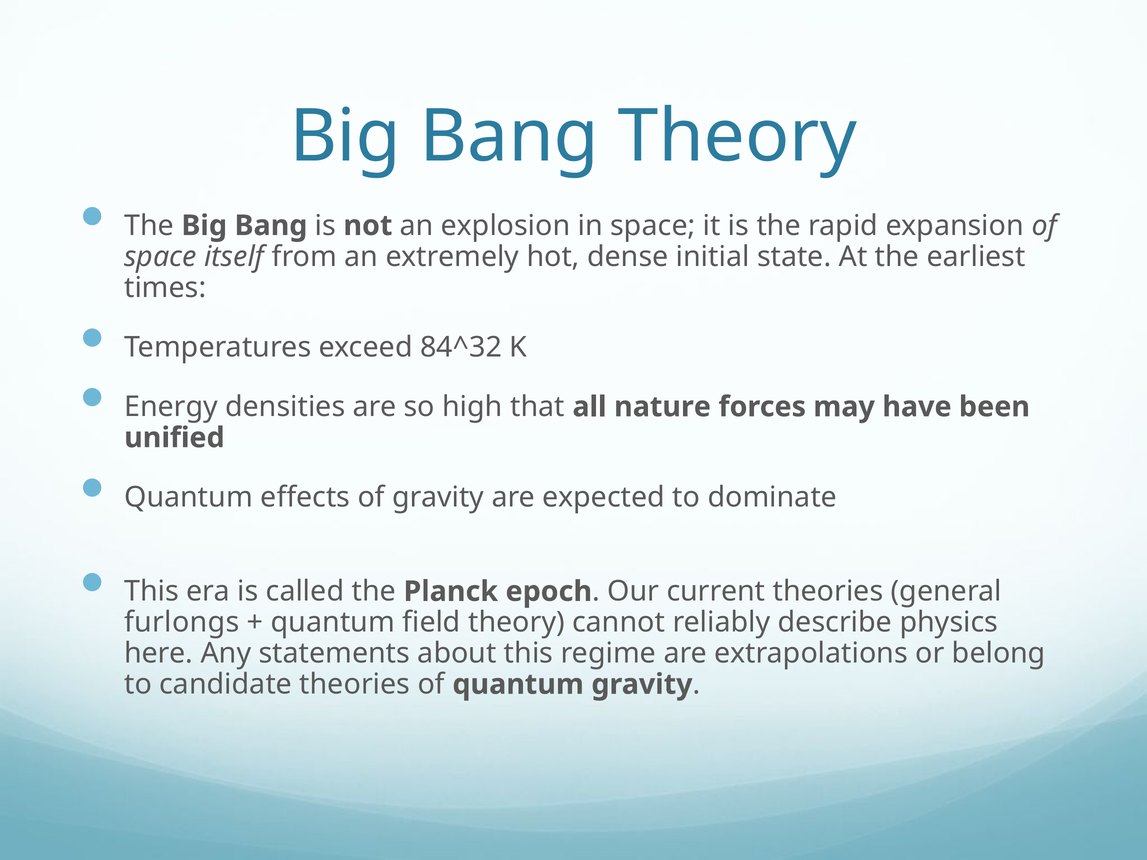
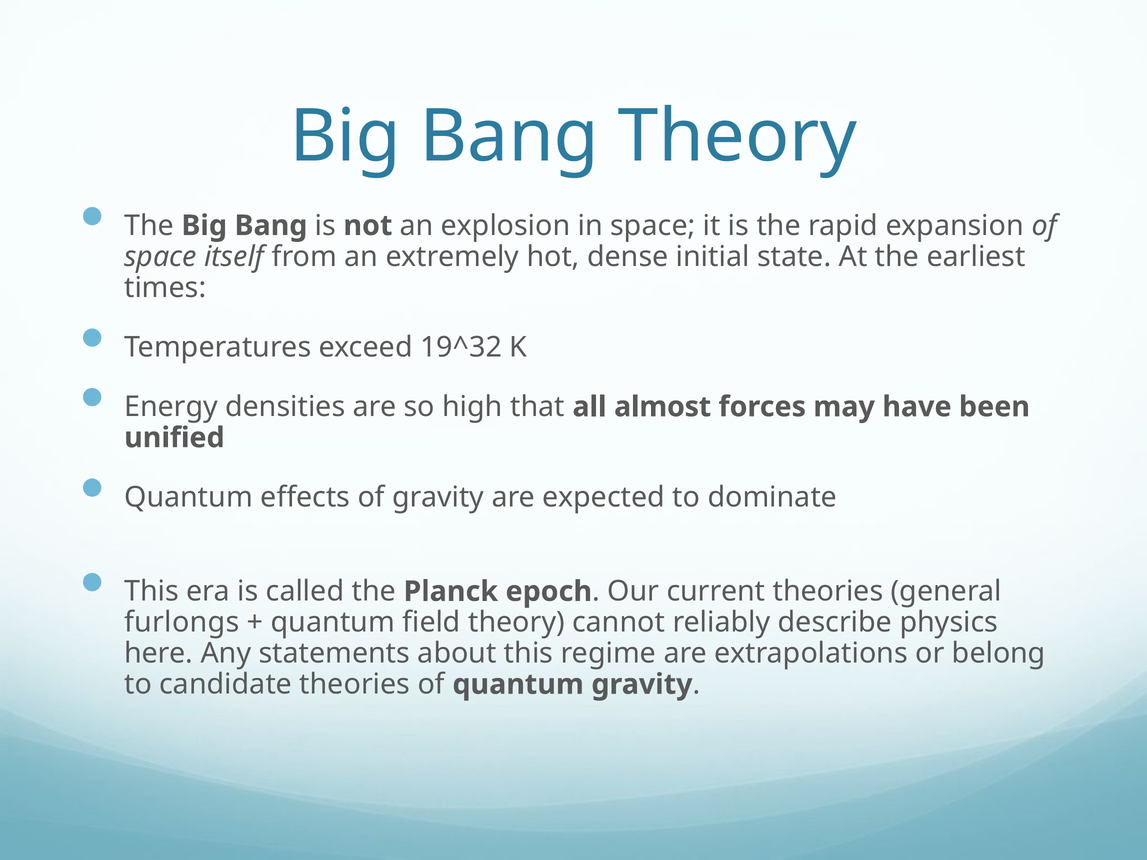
84^32: 84^32 -> 19^32 (461, 347)
nature: nature -> almost (663, 407)
